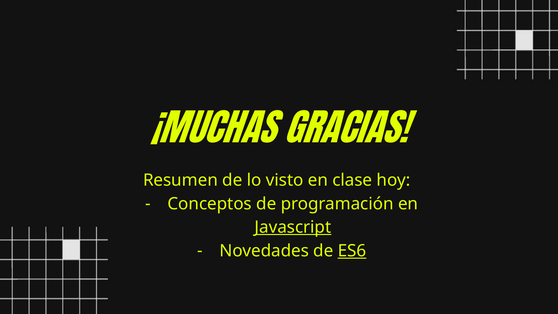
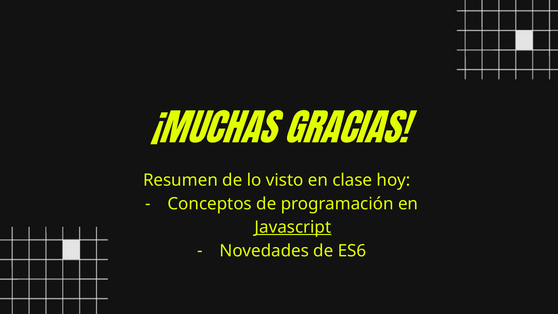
ES6 underline: present -> none (352, 251)
